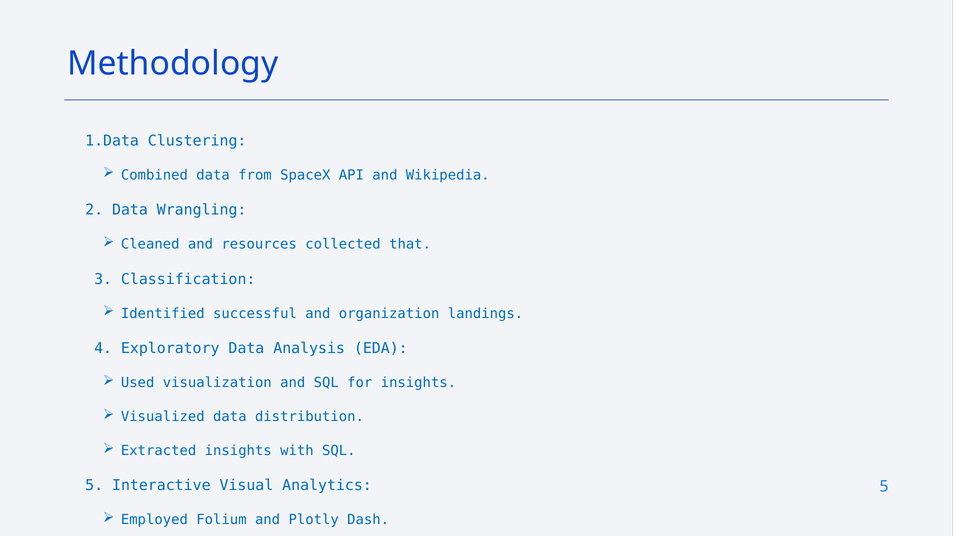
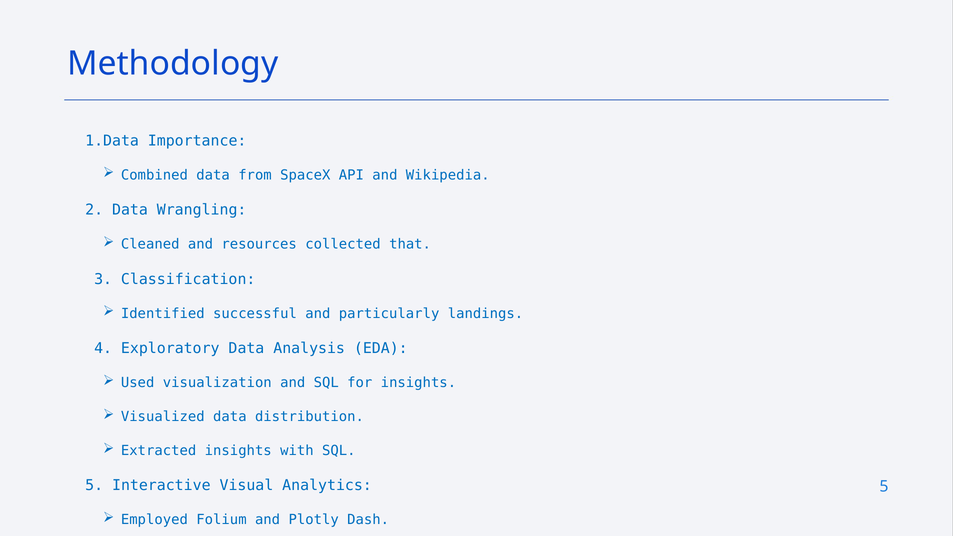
Clustering: Clustering -> Importance (197, 141)
organization: organization -> particularly (389, 314)
